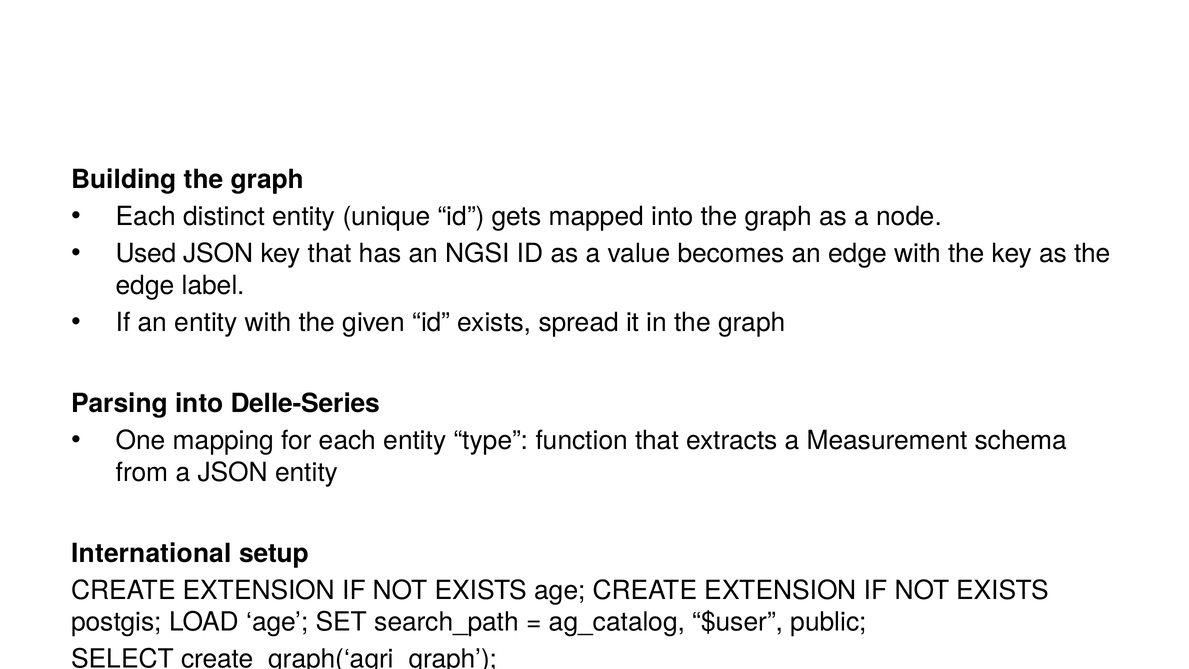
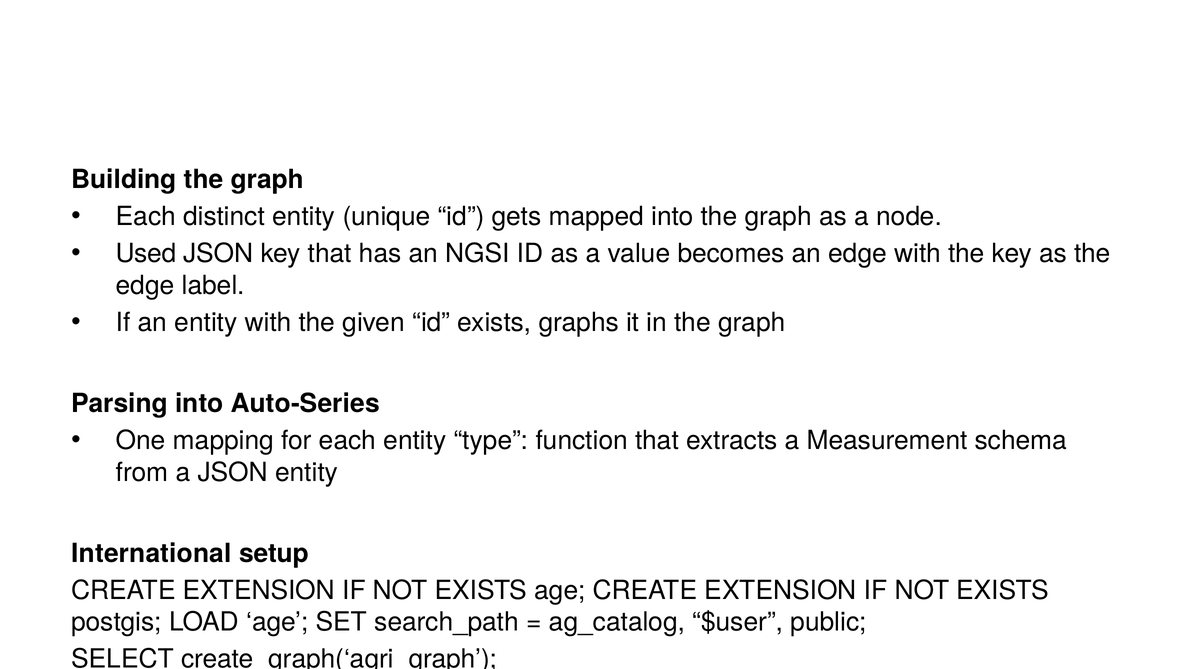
spread: spread -> graphs (579, 322)
Delle-Series: Delle-Series -> Auto-Series (305, 404)
